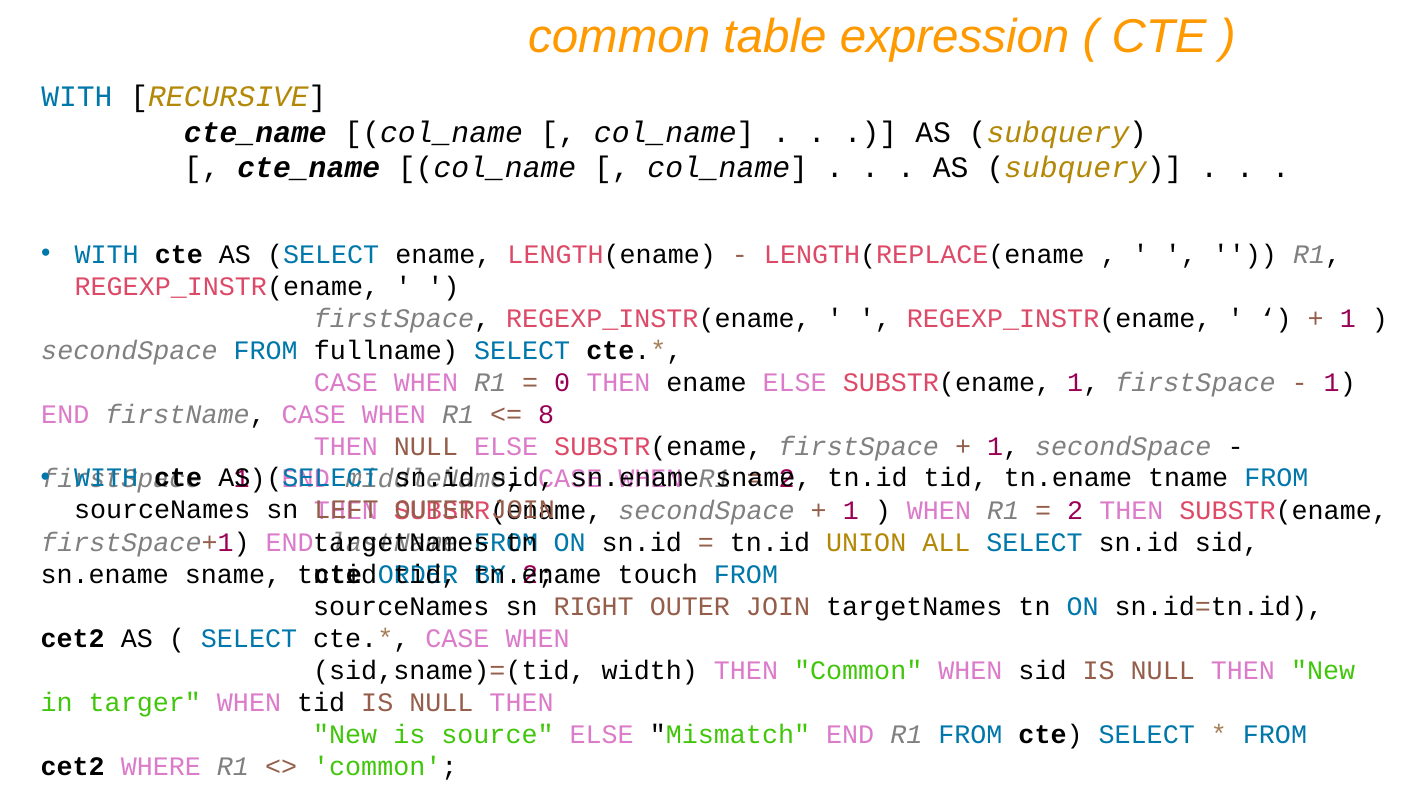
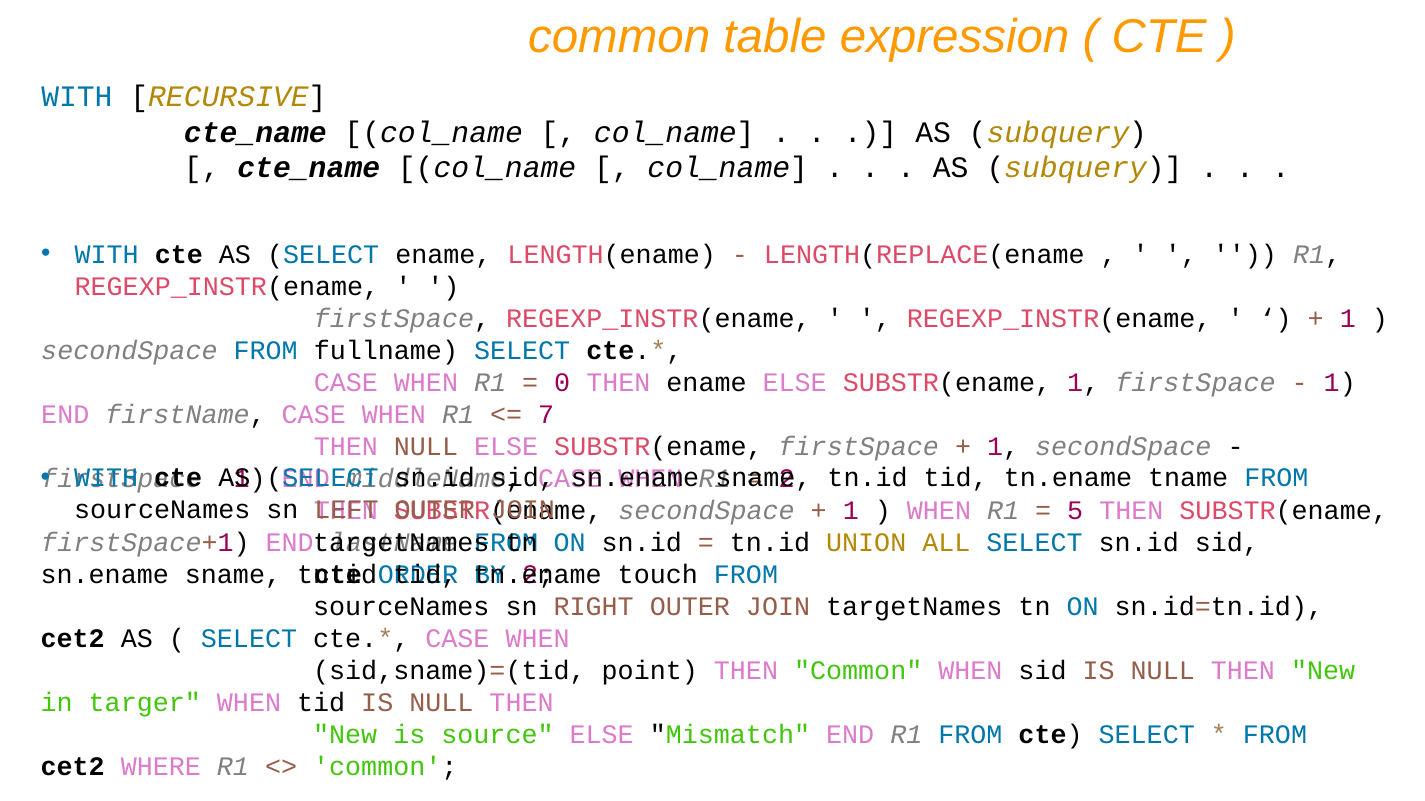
8: 8 -> 7 (546, 415)
2: 2 -> 5 (1075, 511)
width: width -> point (650, 671)
